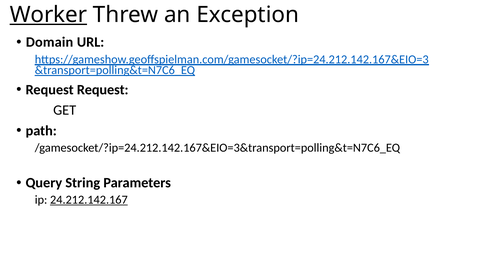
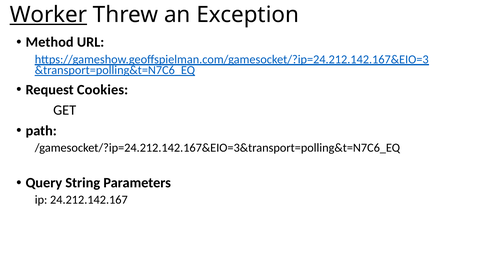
Domain: Domain -> Method (50, 42)
Request Request: Request -> Cookies (103, 90)
24.212.142.167 underline: present -> none (89, 200)
